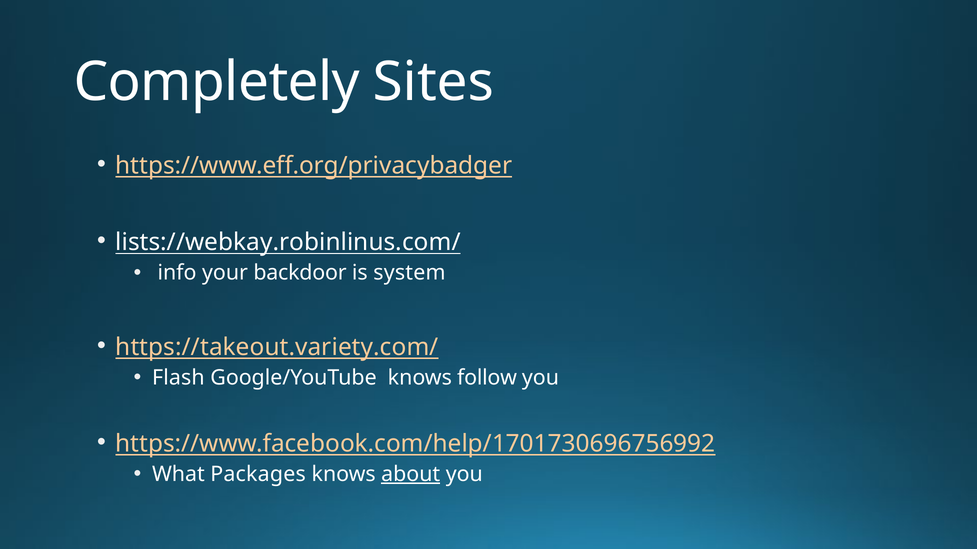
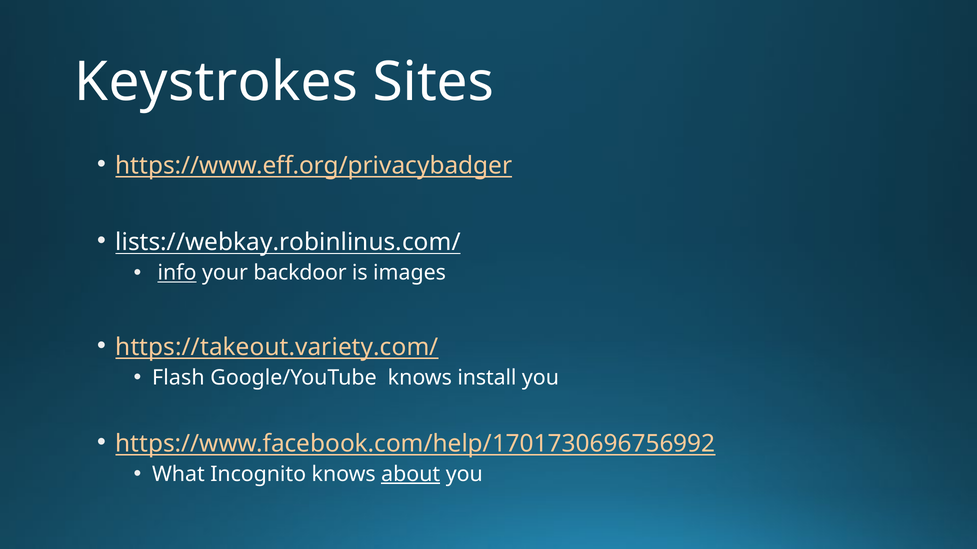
Completely: Completely -> Keystrokes (216, 82)
info underline: none -> present (177, 273)
system: system -> images (410, 273)
follow: follow -> install (487, 378)
Packages: Packages -> Incognito (258, 475)
